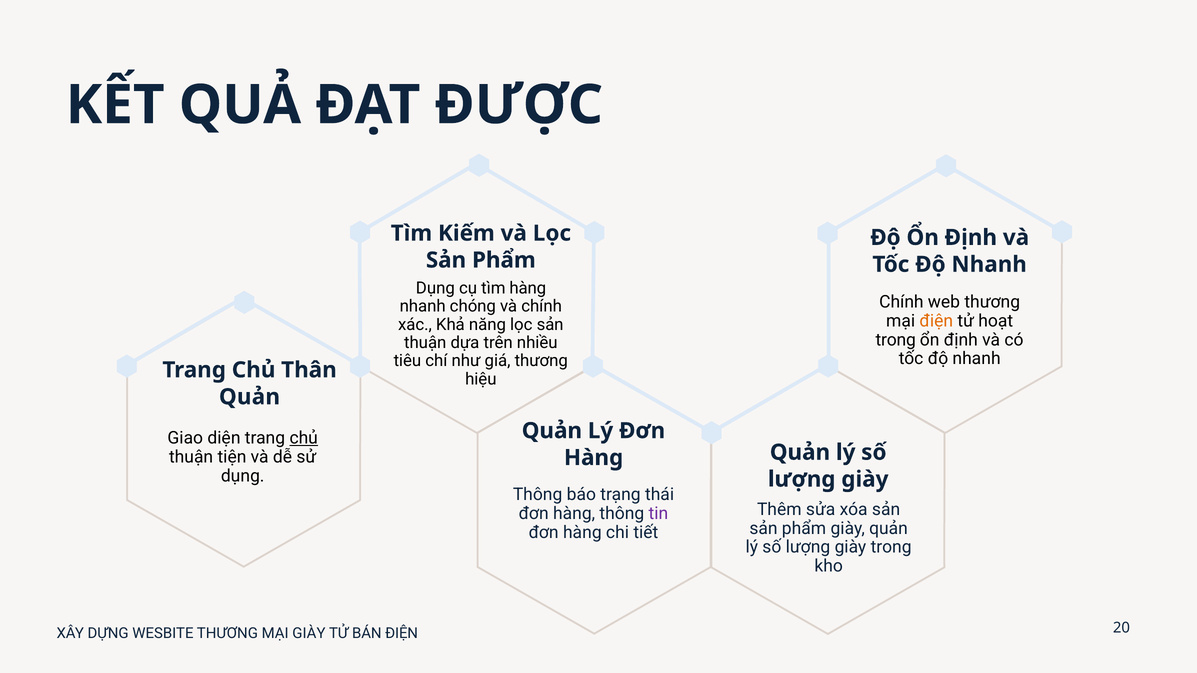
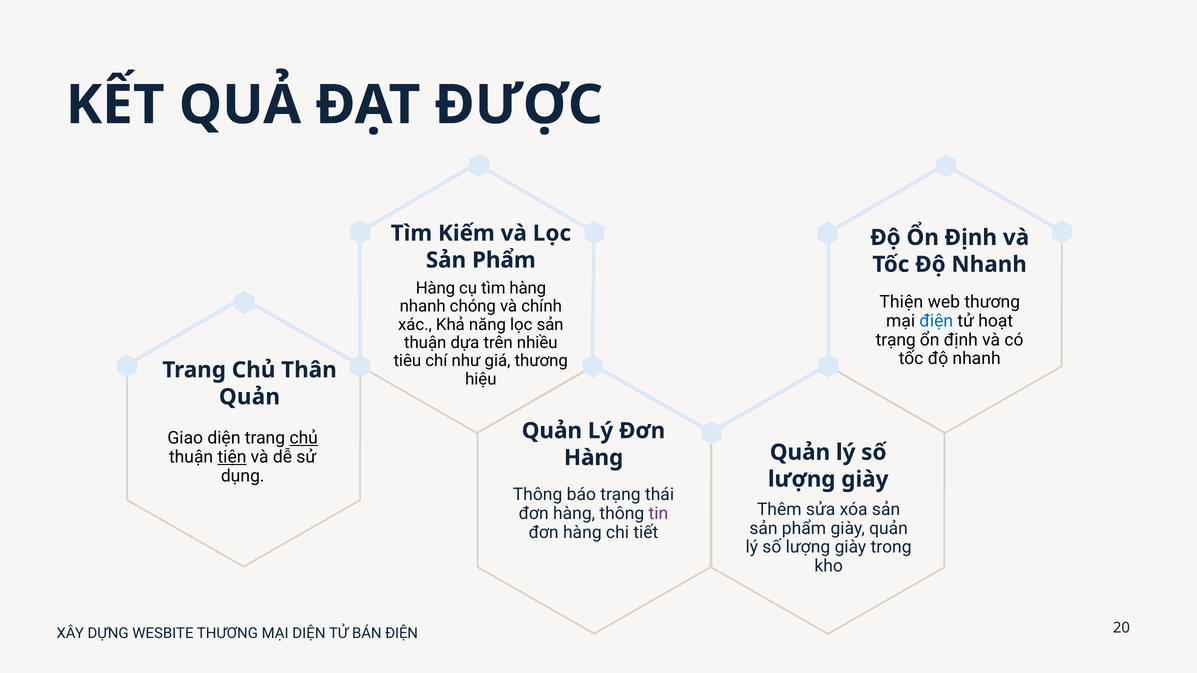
Dụng: Dụng -> Hàng (435, 288)
Chính: Chính -> Thiện (901, 302)
điện colour: orange -> blue (936, 321)
trong: trong -> trạng (896, 340)
tiện underline: none -> present (232, 457)
MẠI GIÀY: GIÀY -> DIỆN (309, 634)
